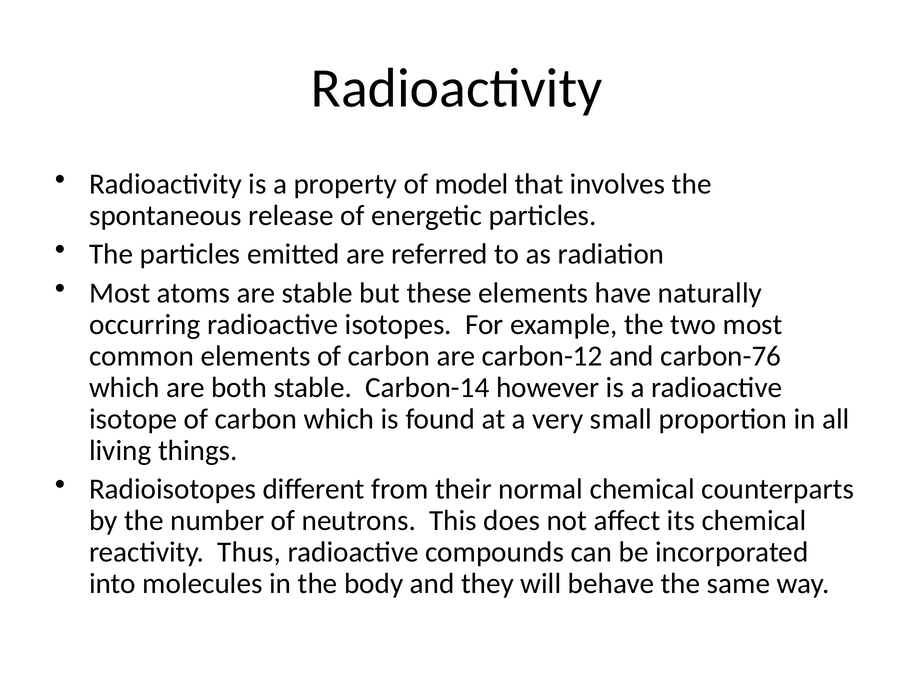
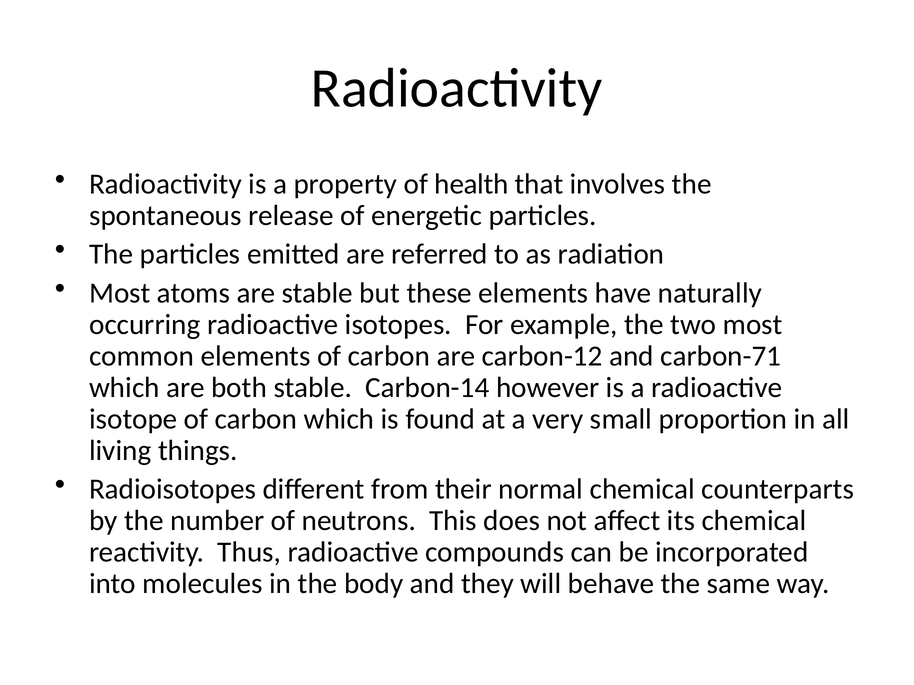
model: model -> health (472, 184)
carbon-76: carbon-76 -> carbon-71 (721, 356)
